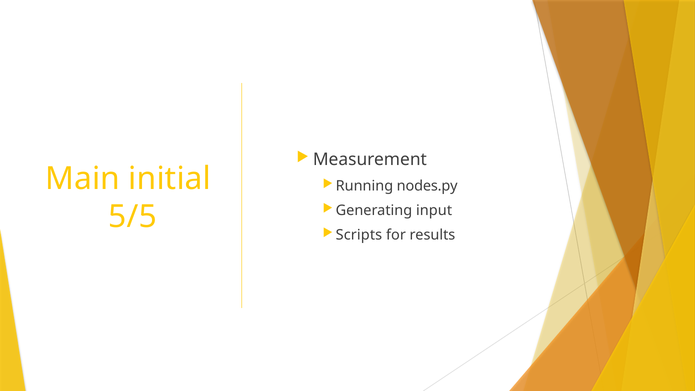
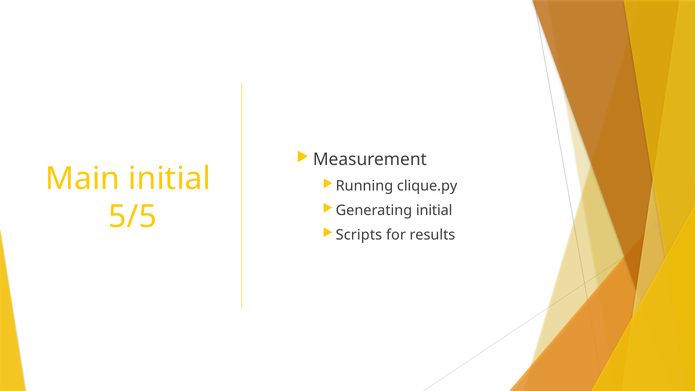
nodes.py: nodes.py -> clique.py (427, 186)
Generating input: input -> initial (434, 211)
